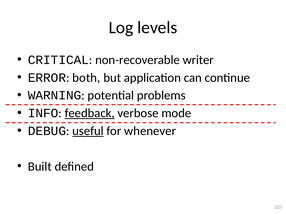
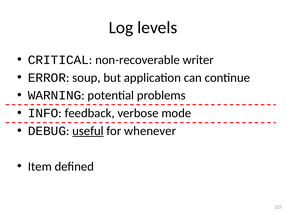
both: both -> soup (86, 78)
feedback underline: present -> none (90, 113)
Built: Built -> Item (40, 167)
